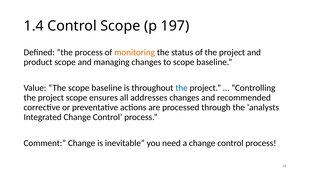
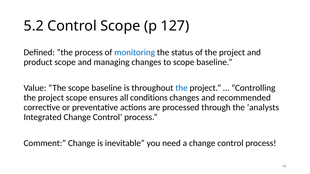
1.4: 1.4 -> 5.2 (34, 26)
197: 197 -> 127 (175, 26)
monitoring colour: orange -> blue (135, 52)
addresses: addresses -> conditions (149, 98)
